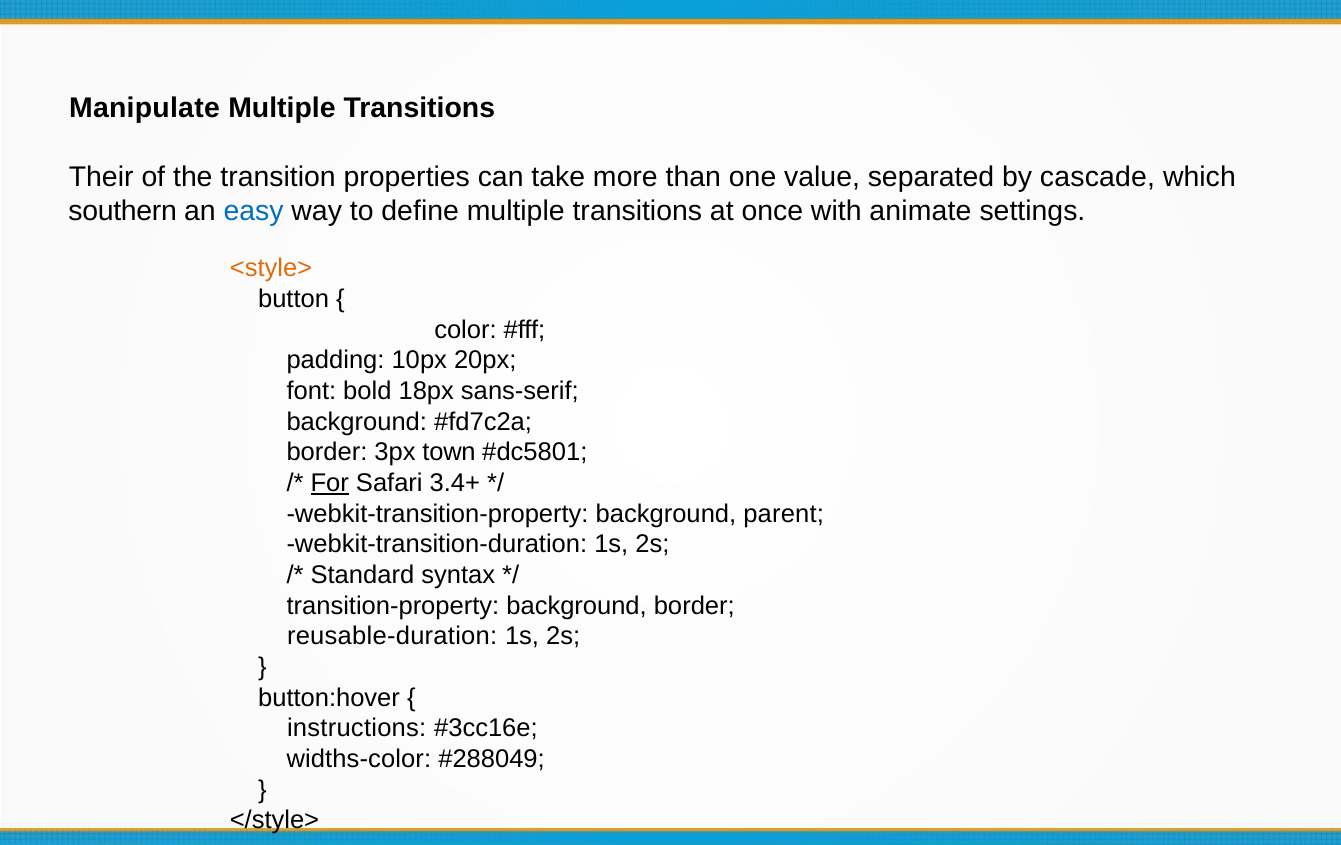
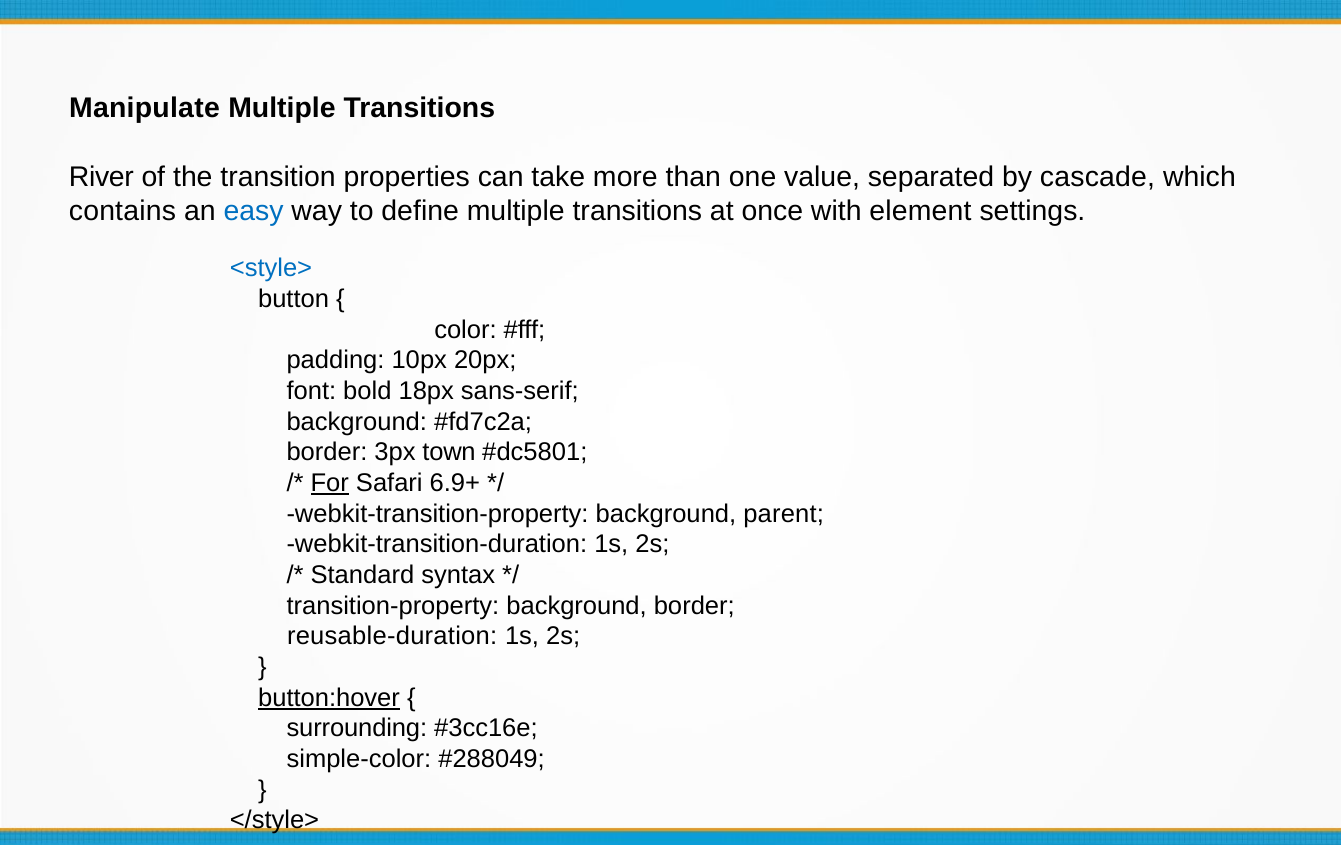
Their: Their -> River (101, 177)
southern: southern -> contains (122, 211)
animate: animate -> element (920, 211)
<style> colour: orange -> blue (271, 268)
3.4+: 3.4+ -> 6.9+ (455, 483)
button:hover underline: none -> present (329, 698)
instructions: instructions -> surrounding (357, 728)
widths-color: widths-color -> simple-color (359, 759)
